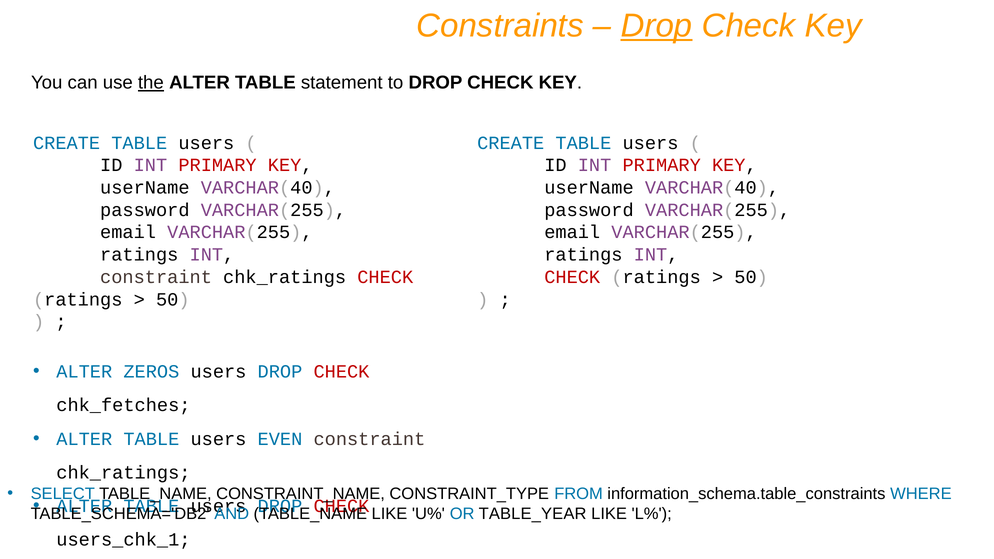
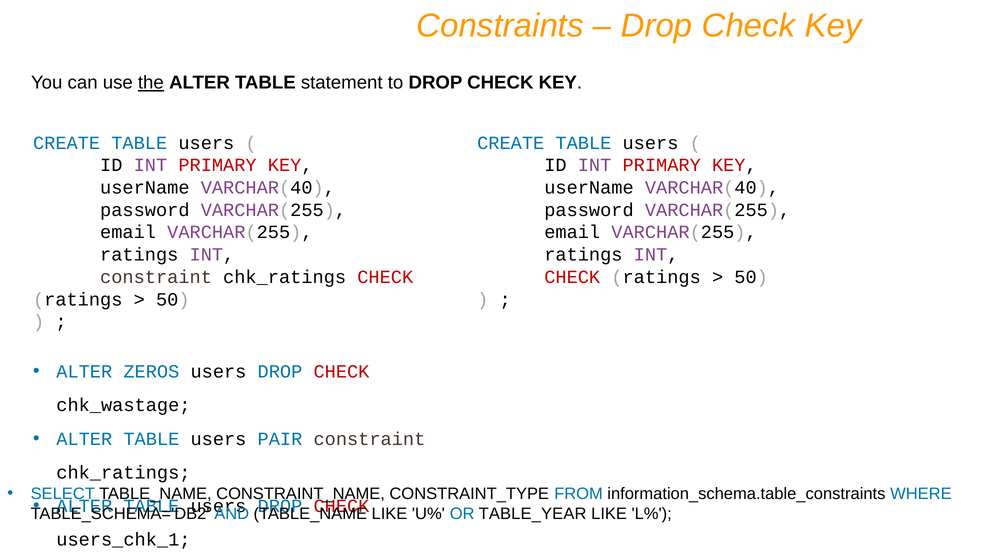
Drop underline: present -> none (657, 26)
chk_fetches: chk_fetches -> chk_wastage (123, 405)
EVEN: EVEN -> PAIR (280, 439)
